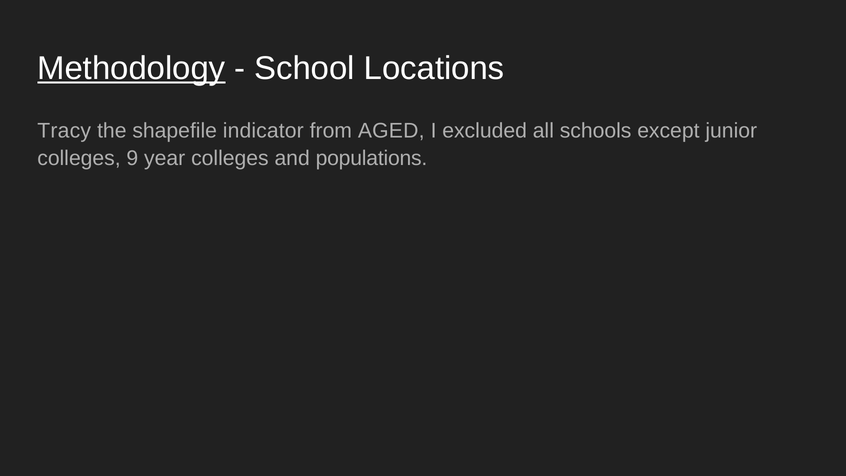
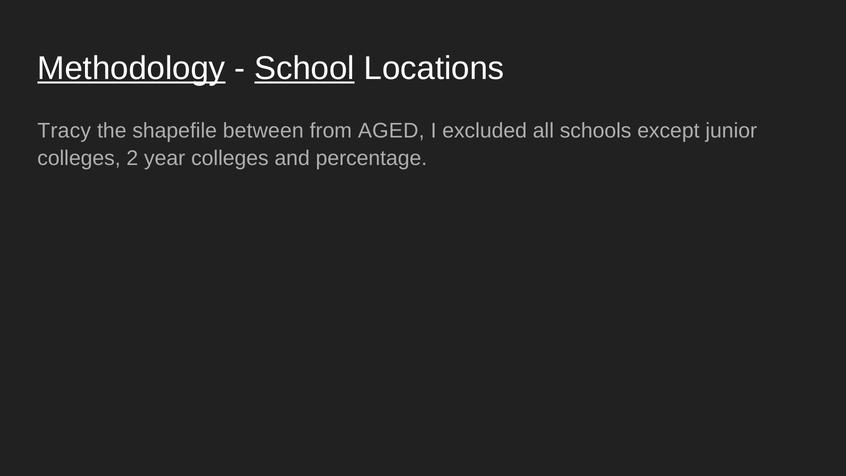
School underline: none -> present (305, 69)
indicator: indicator -> between (263, 131)
9: 9 -> 2 (132, 158)
populations: populations -> percentage (371, 158)
